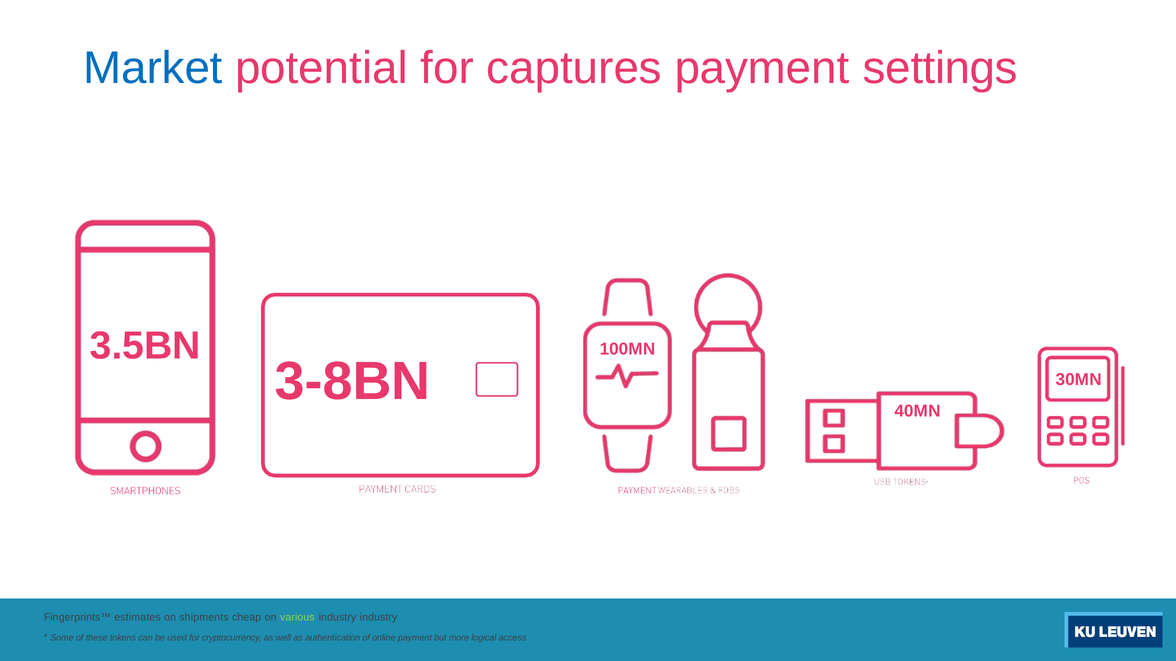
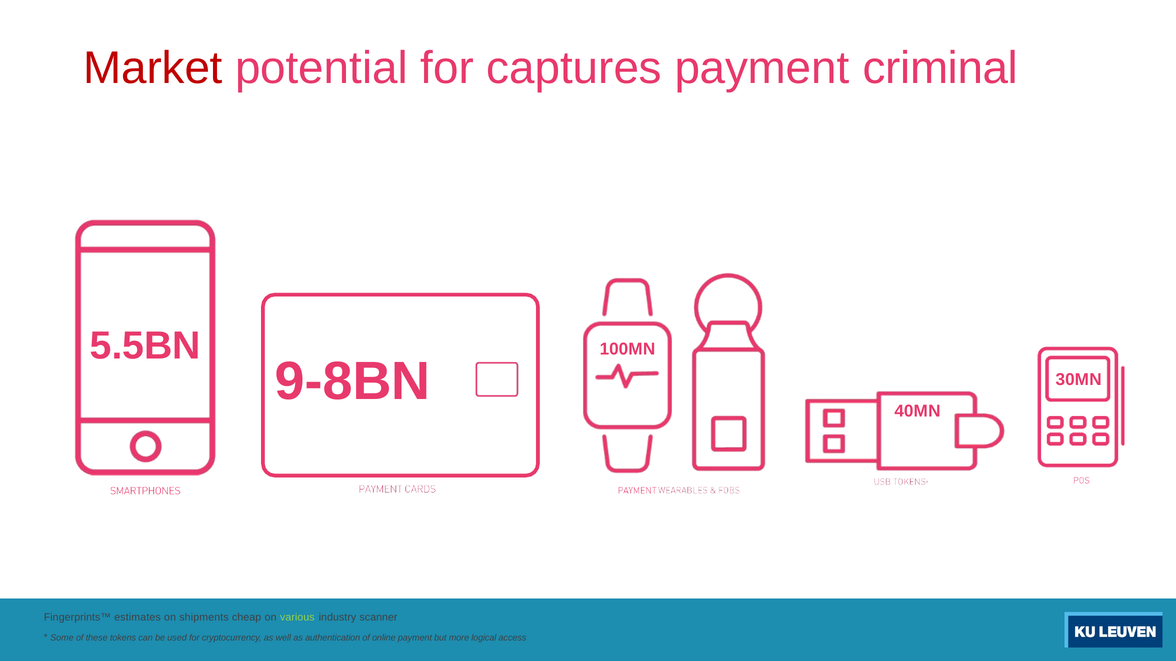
Market colour: blue -> red (153, 68)
settings: settings -> criminal (940, 68)
3.5BN: 3.5BN -> 5.5BN (145, 346)
3-8BN: 3-8BN -> 9-8BN (352, 382)
industry industry: industry -> scanner (379, 618)
